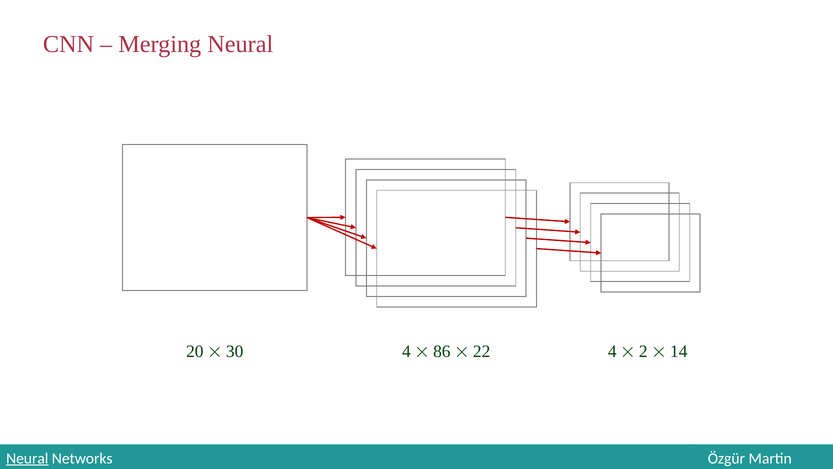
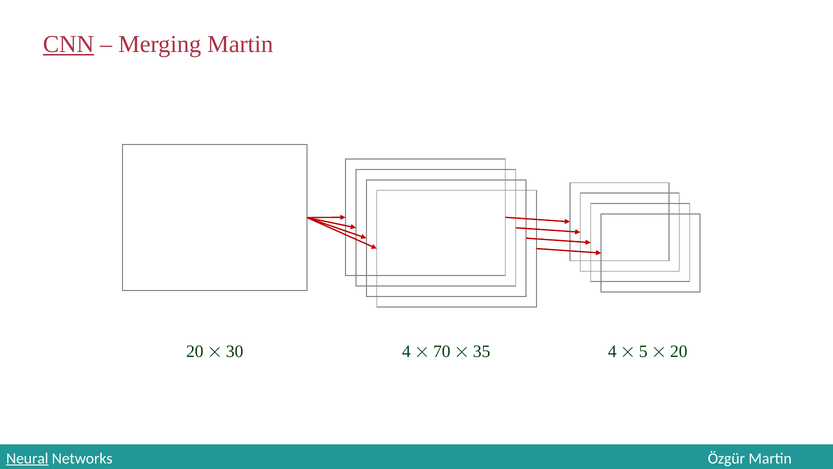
CNN underline: none -> present (69, 44)
Merging Neural: Neural -> Martin (240, 44)
86: 86 -> 70 (442, 351)
22: 22 -> 35 (482, 351)
2: 2 -> 5 (643, 351)
14: 14 -> 20 (679, 351)
